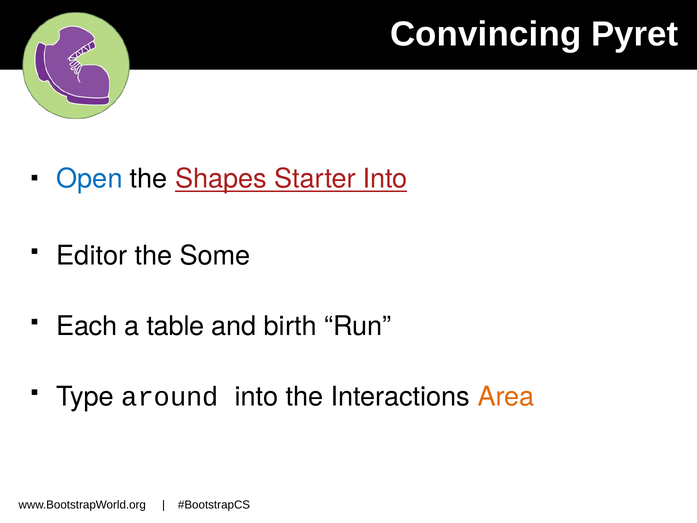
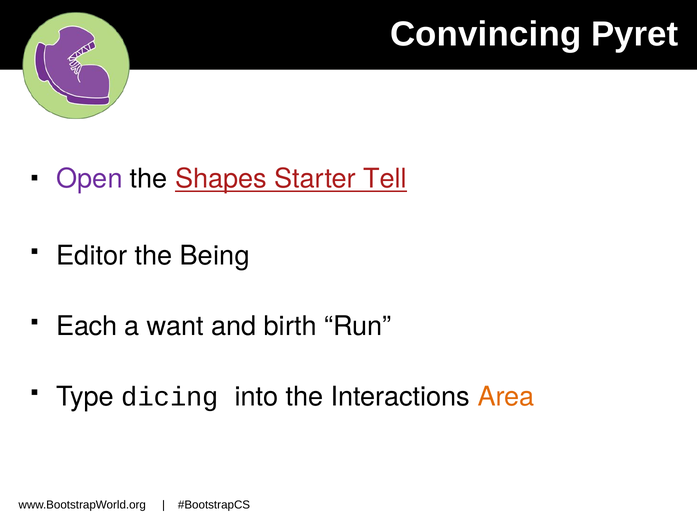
Open colour: blue -> purple (89, 179)
Starter Into: Into -> Tell (385, 179)
Some: Some -> Being (215, 255)
table: table -> want (175, 326)
around: around -> dicing (170, 397)
